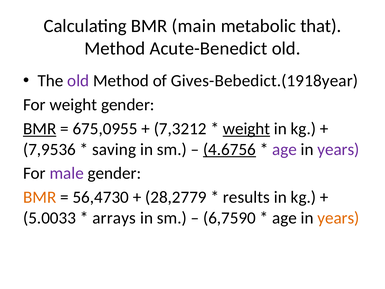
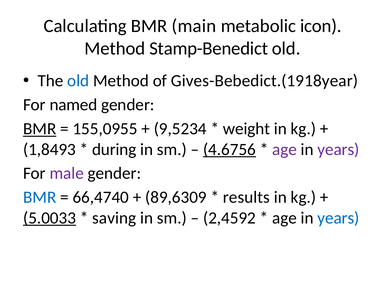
that: that -> icon (321, 26)
Acute-Benedict: Acute-Benedict -> Stamp-Benedict (209, 48)
old colour: purple -> blue (78, 81)
For weight: weight -> named (73, 105)
675,0955: 675,0955 -> 155,0955 (105, 129)
7,3212: 7,3212 -> 9,5234 (180, 129)
weight underline: present -> none (246, 129)
7,9536: 7,9536 -> 1,8493 (49, 149)
saving: saving -> during (114, 149)
BMR colour: orange -> blue (40, 197)
56,4730: 56,4730 -> 66,4740 (101, 197)
28,2779: 28,2779 -> 89,6309 (176, 197)
5.0033 underline: none -> present (50, 218)
arrays: arrays -> saving (114, 218)
6,7590: 6,7590 -> 2,4592 (229, 218)
years colour: orange -> blue (338, 218)
